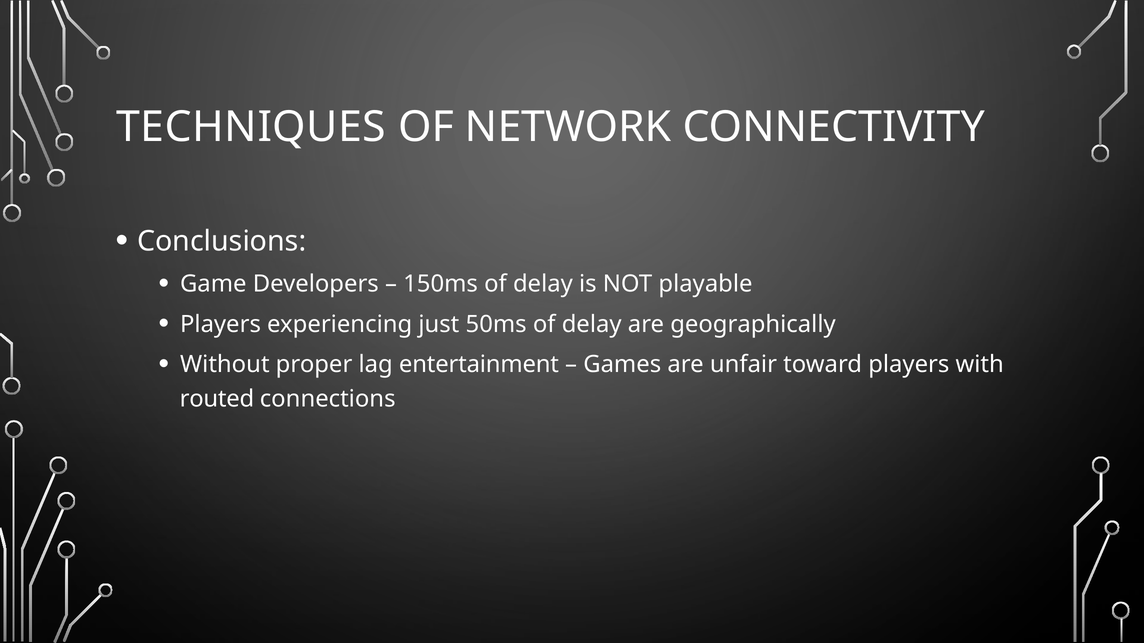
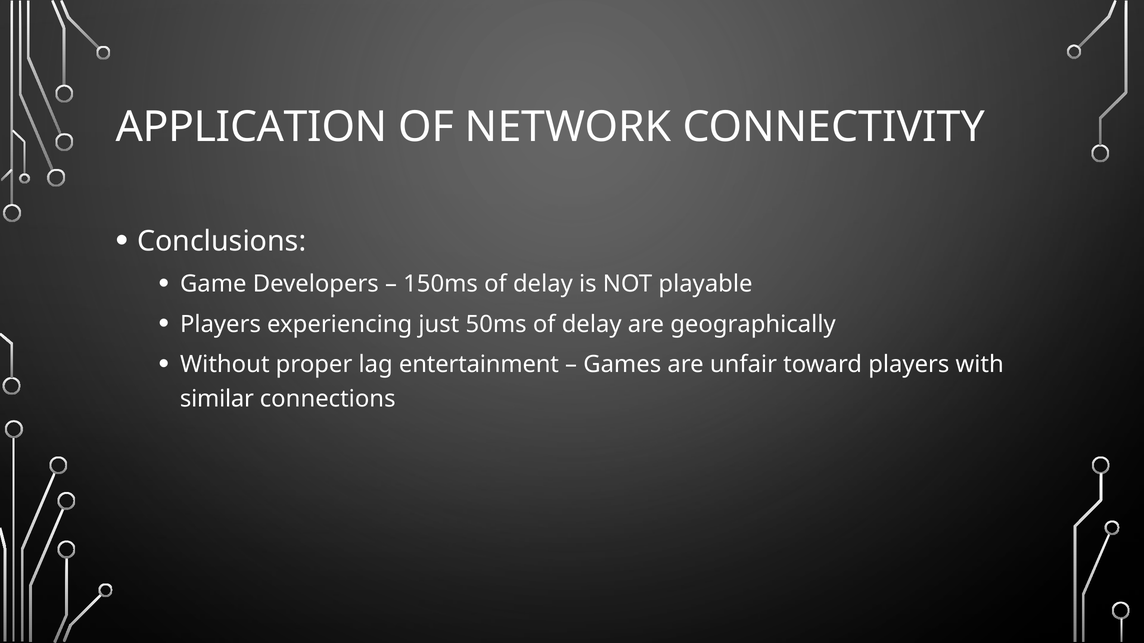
TECHNIQUES: TECHNIQUES -> APPLICATION (252, 127)
routed: routed -> similar (217, 399)
